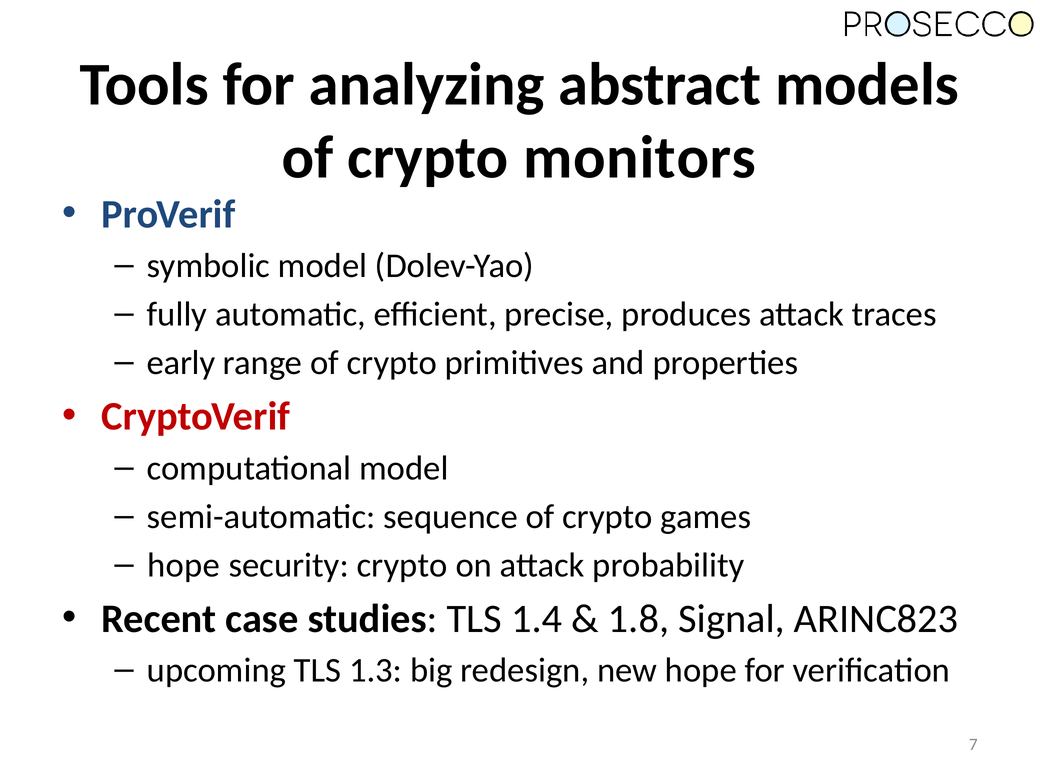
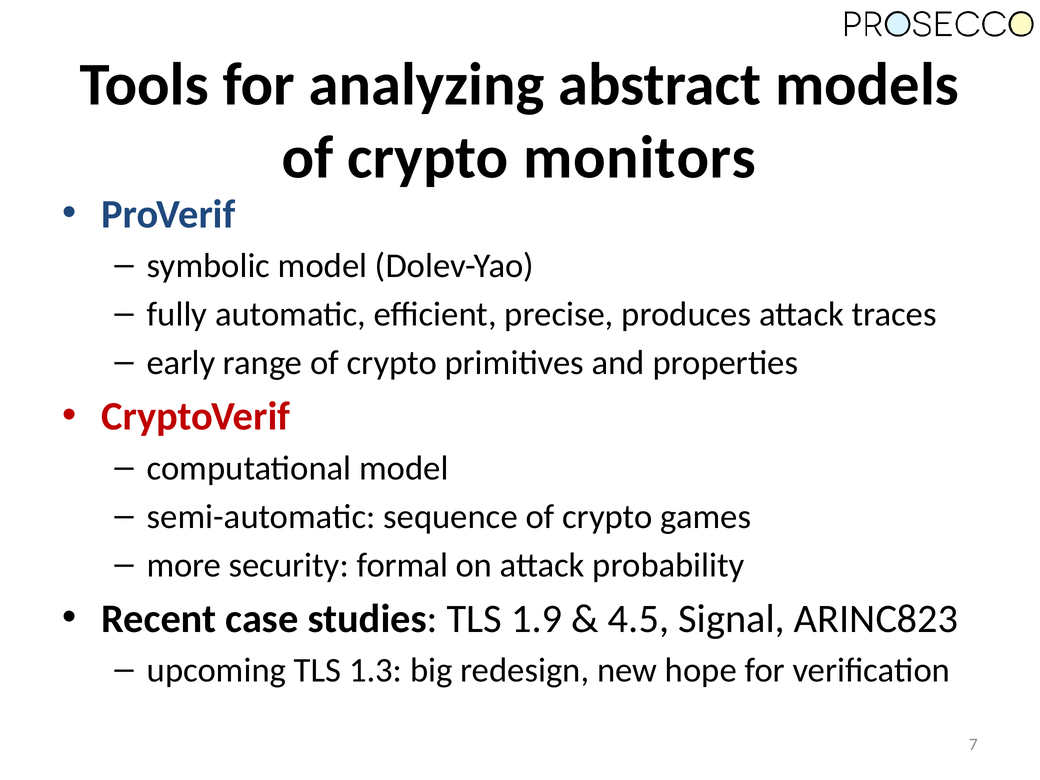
hope: hope -> more (184, 565)
security crypto: crypto -> formal (402, 565)
1.4: 1.4 -> 1.9 (537, 619)
1.8: 1.8 -> 4.5 (639, 619)
